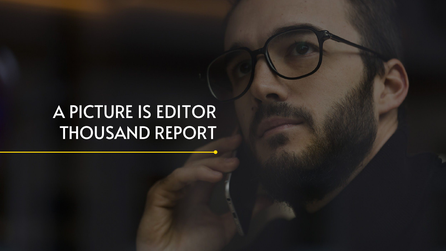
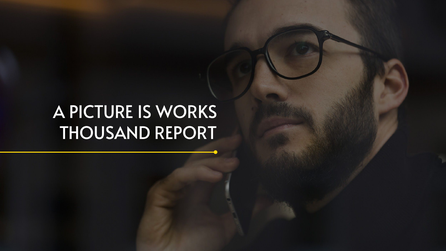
EDITOR: EDITOR -> WORKS (187, 113)
